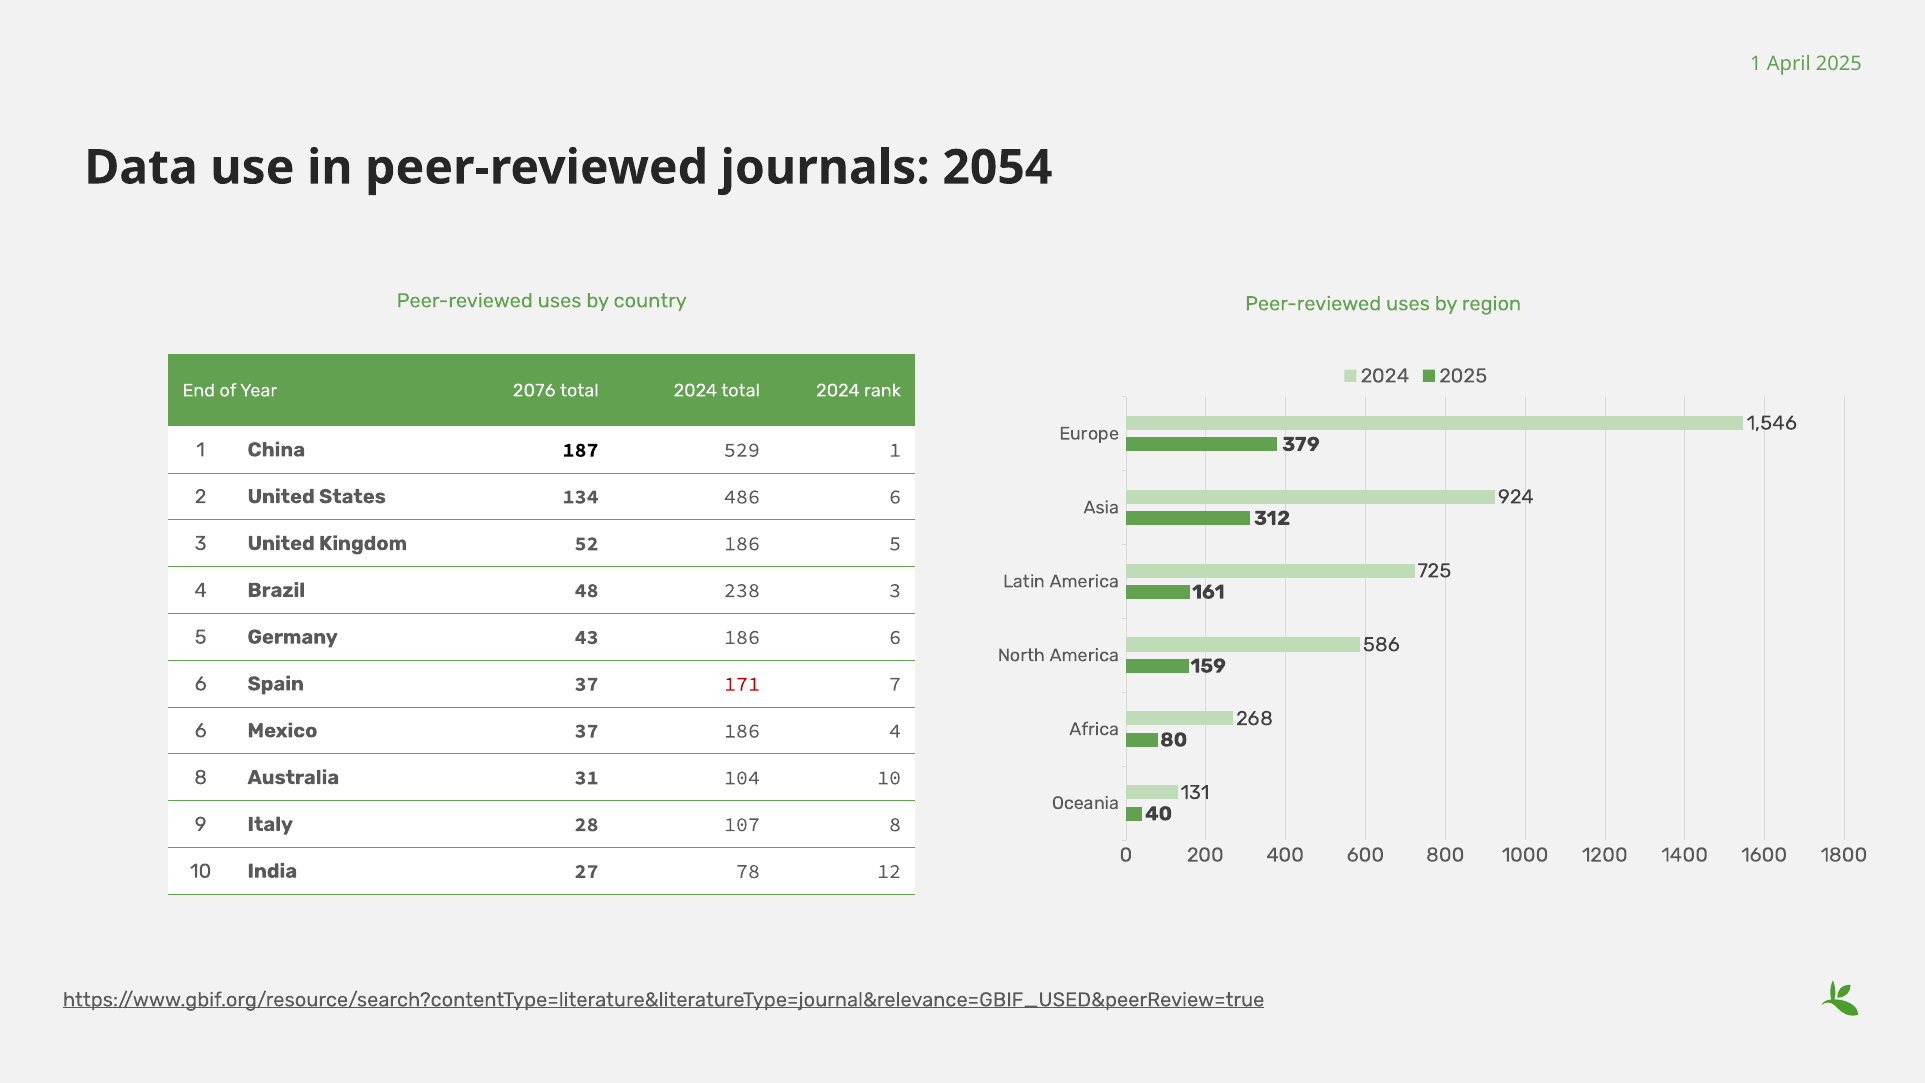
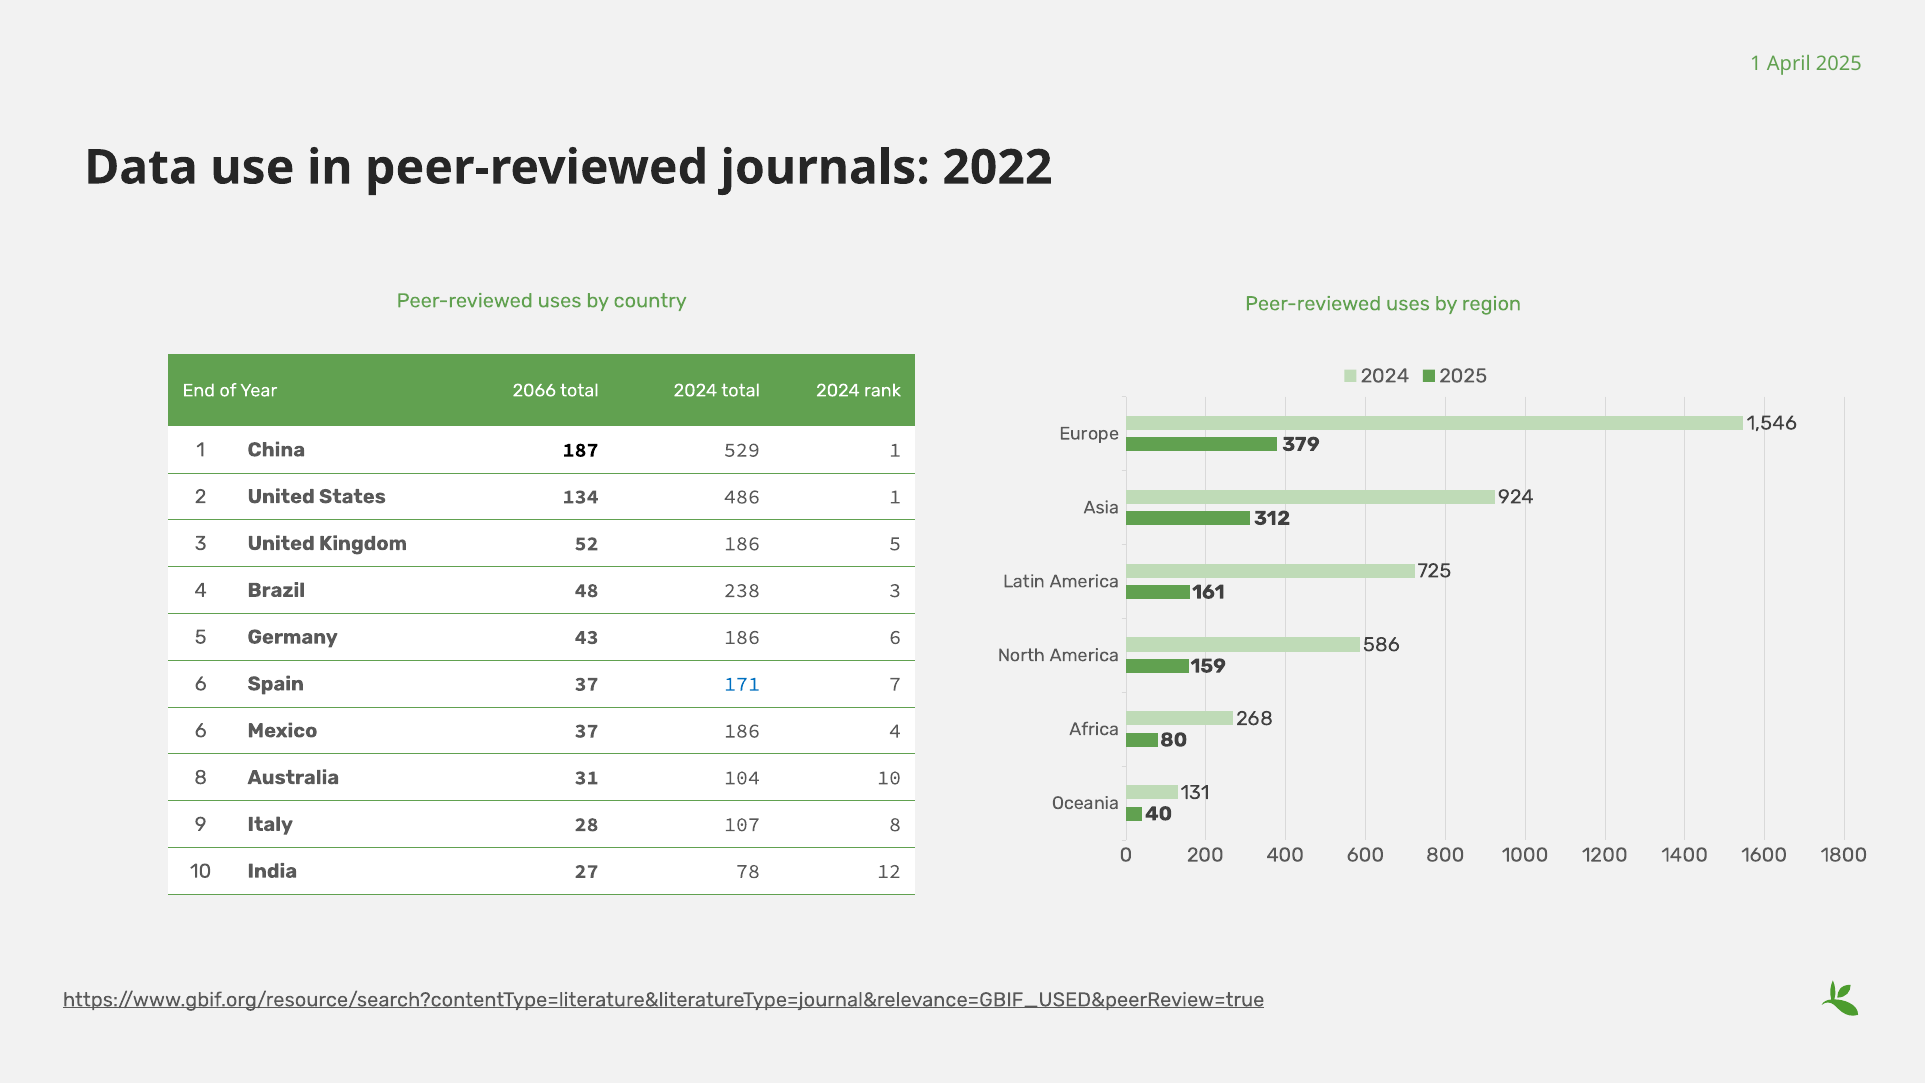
2054: 2054 -> 2022 (997, 168)
2076: 2076 -> 2066 (534, 390)
486 6: 6 -> 1 (895, 497)
171 colour: red -> blue (742, 684)
